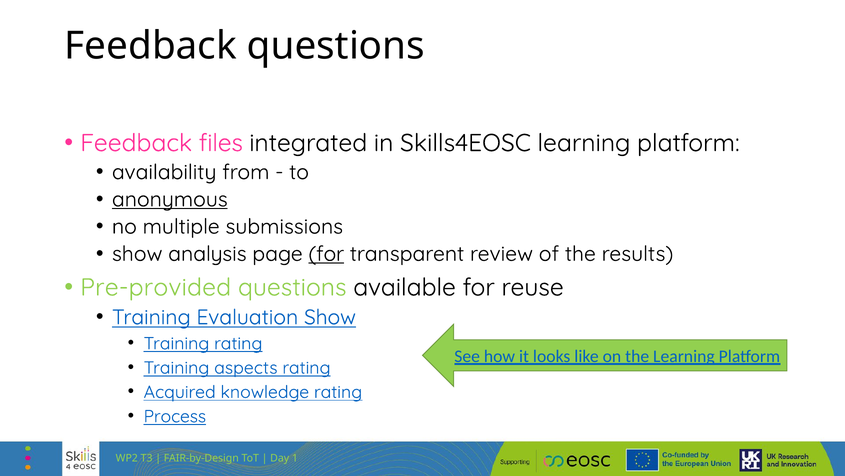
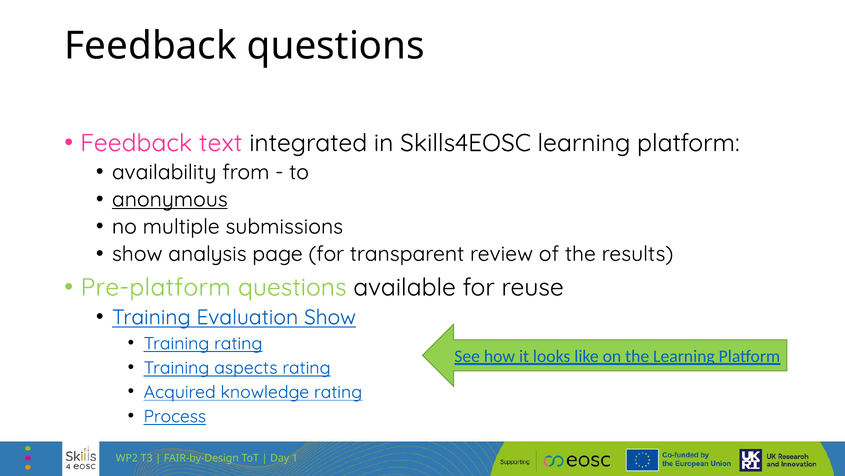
files: files -> text (221, 143)
for underline: present -> none (326, 254)
Pre-provided: Pre-provided -> Pre-platform (156, 287)
